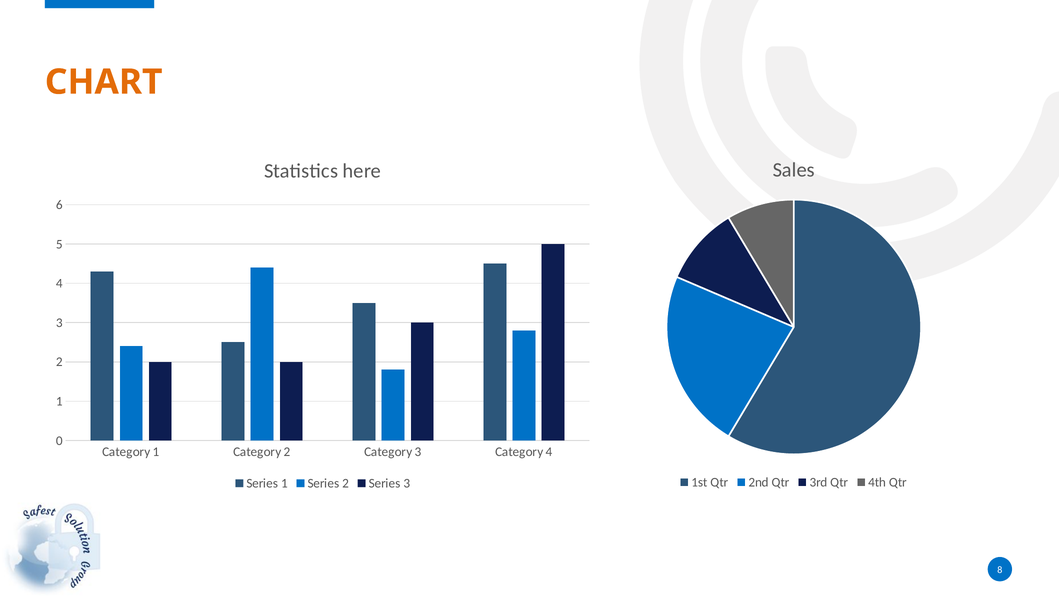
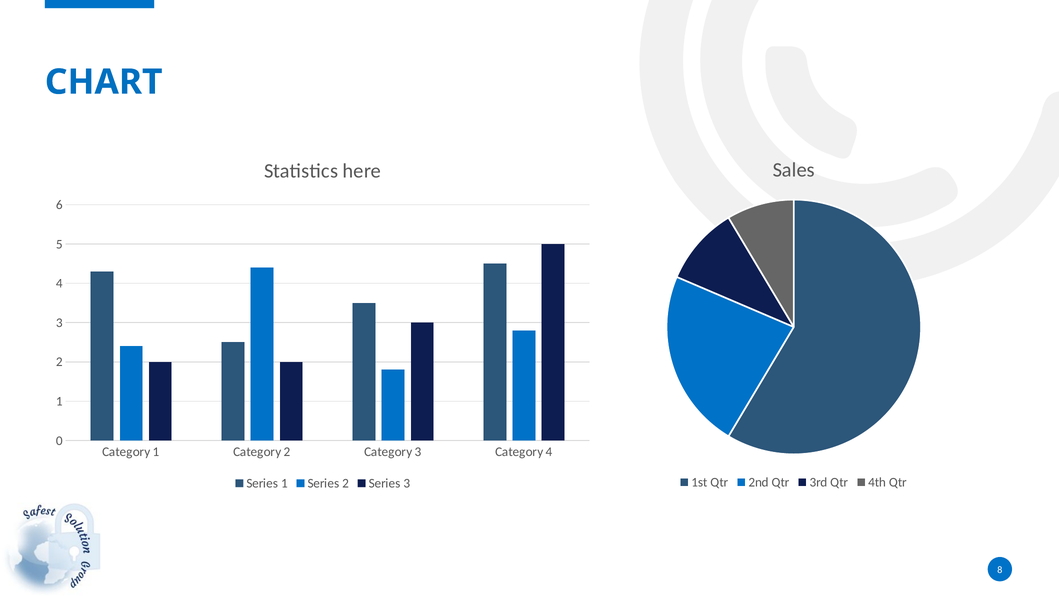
CHART colour: orange -> blue (104, 82)
